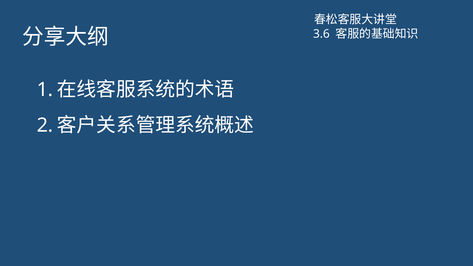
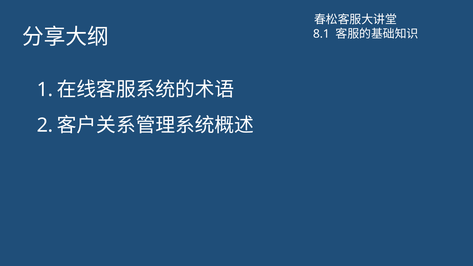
3.6: 3.6 -> 8.1 (321, 34)
